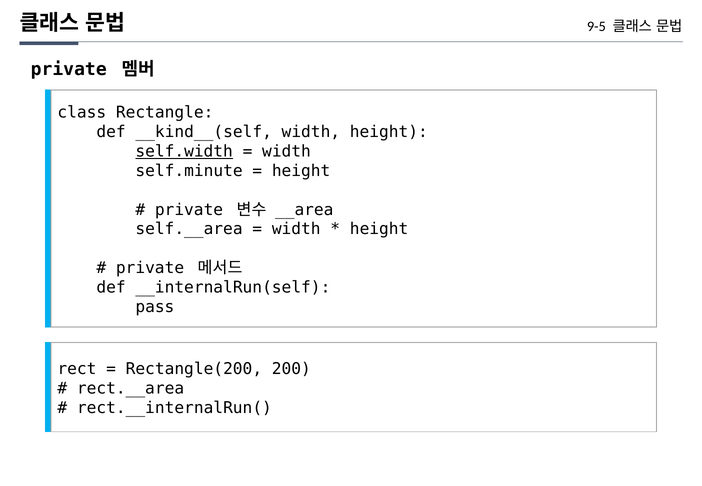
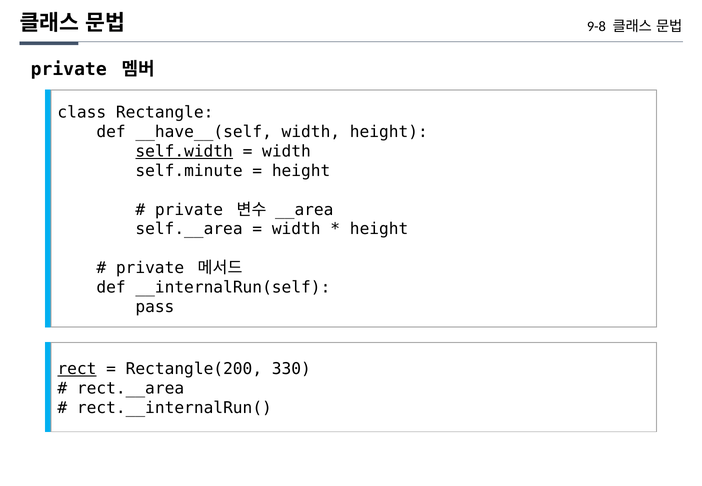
9-5: 9-5 -> 9-8 (596, 27)
__kind__(self: __kind__(self -> __have__(self (204, 132)
rect underline: none -> present (77, 369)
200: 200 -> 330 (291, 369)
